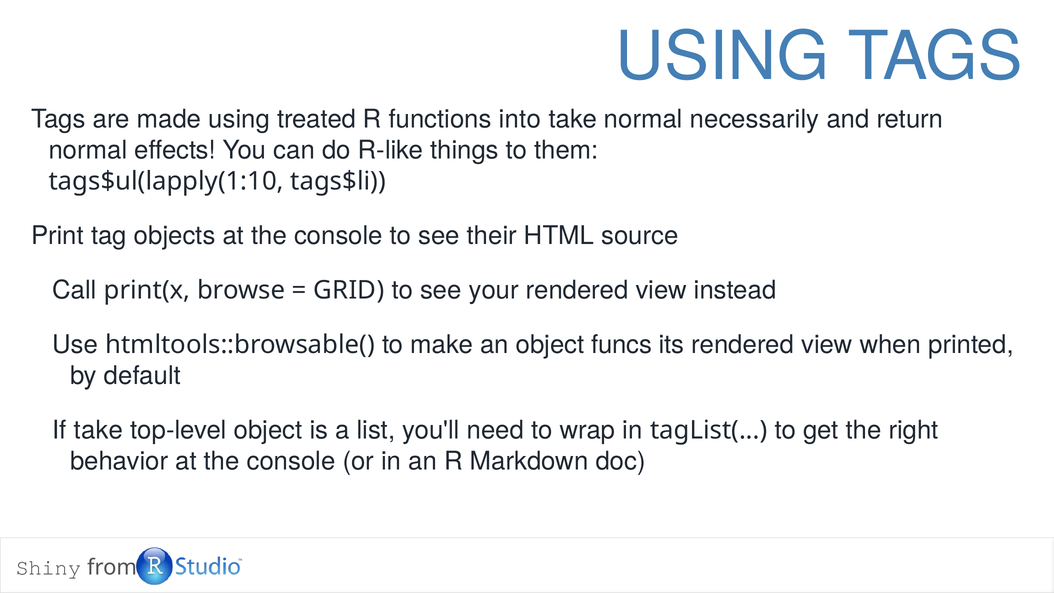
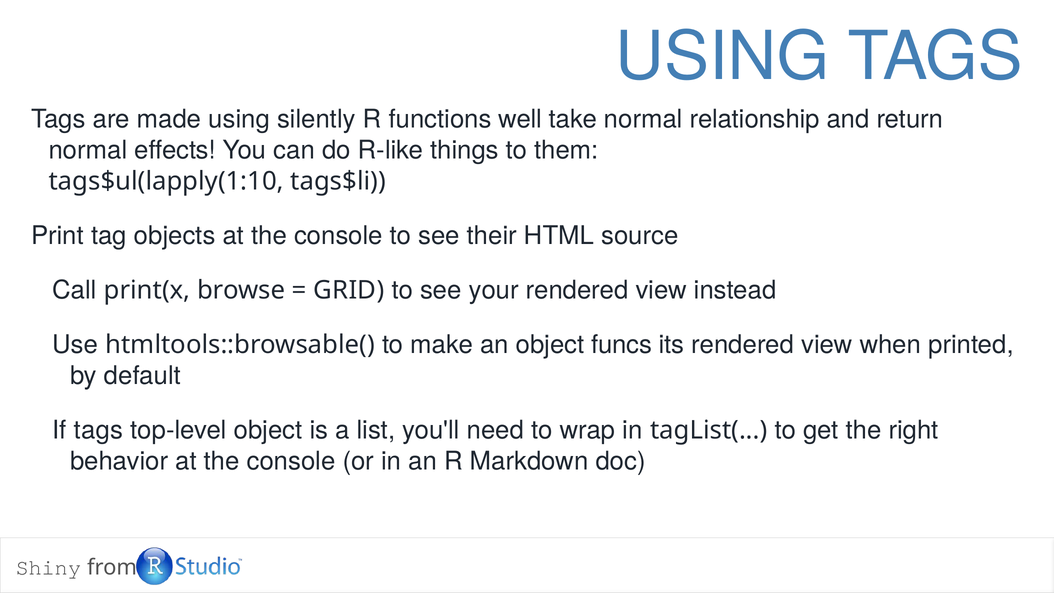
treated: treated -> silently (316, 119)
into: into -> well (520, 119)
necessarily: necessarily -> relationship (755, 119)
If take: take -> tags (98, 430)
